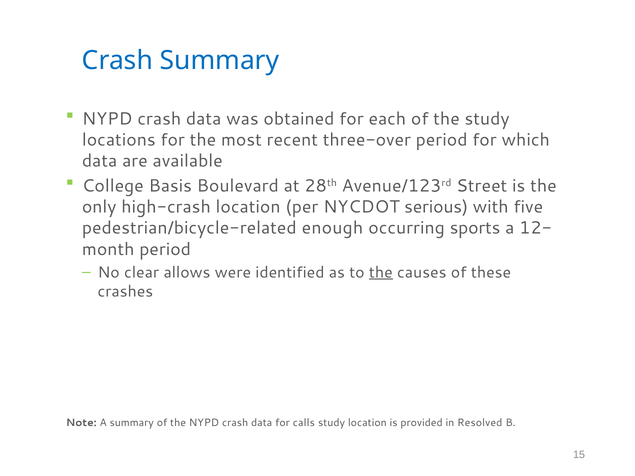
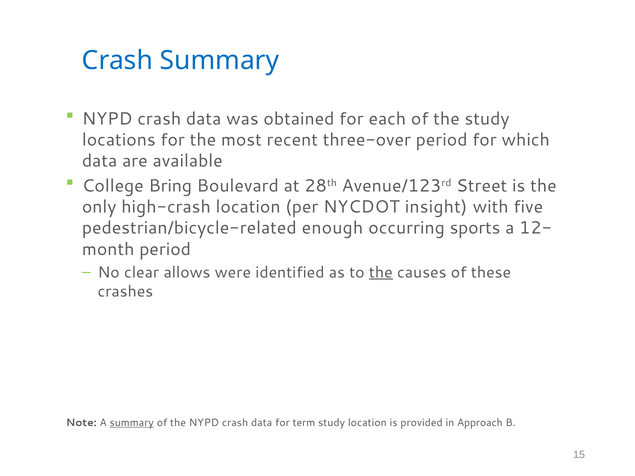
Basis: Basis -> Bring (170, 186)
serious: serious -> insight (436, 207)
summary underline: none -> present (132, 423)
calls: calls -> term (304, 423)
Resolved: Resolved -> Approach (480, 423)
